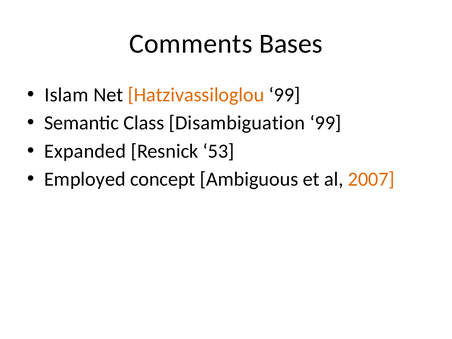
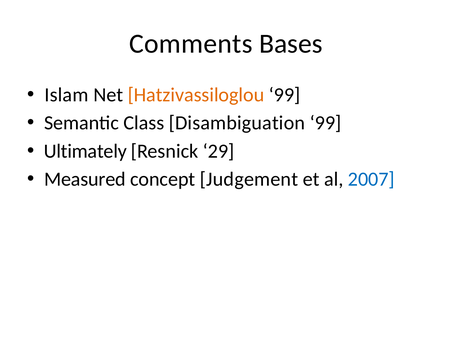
Expanded: Expanded -> Ultimately (85, 151)
53: 53 -> 29 (219, 151)
Employed: Employed -> Measured (85, 179)
Ambiguous: Ambiguous -> Judgement (249, 179)
2007 colour: orange -> blue (371, 179)
